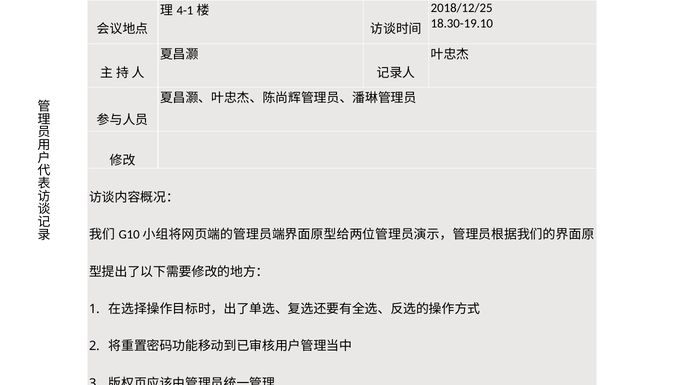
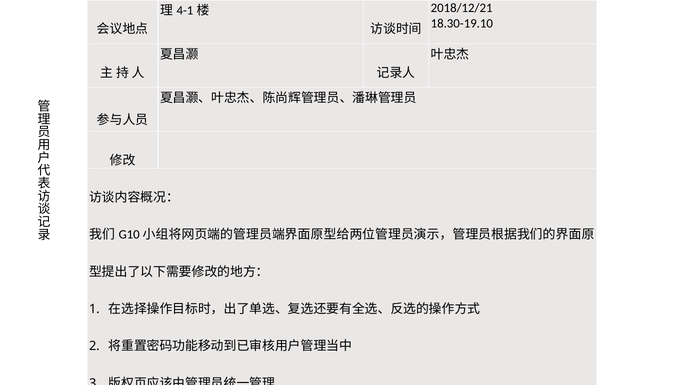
2018/12/25: 2018/12/25 -> 2018/12/21 (462, 8)
